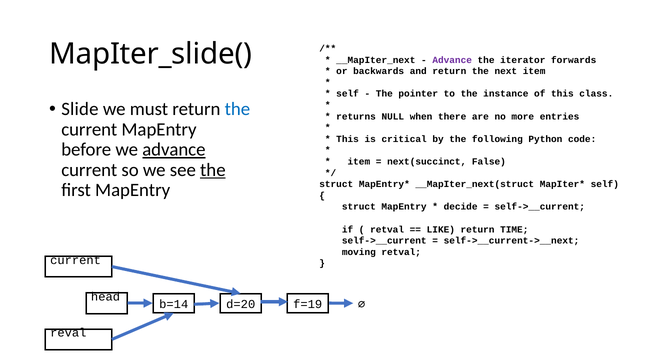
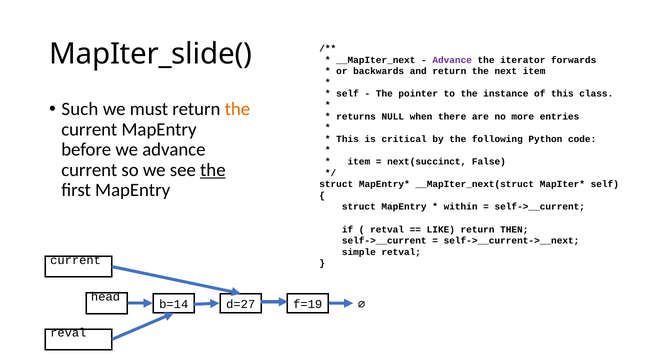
Slide: Slide -> Such (80, 109)
the colour: blue -> orange (237, 109)
advance underline: present -> none (174, 150)
decide: decide -> within (461, 207)
TIME: TIME -> THEN (514, 229)
moving: moving -> simple (359, 252)
d=20: d=20 -> d=27 (241, 304)
